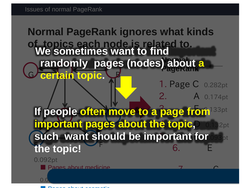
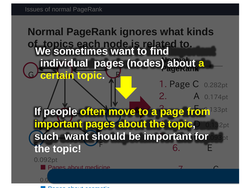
randomly: randomly -> individual (64, 63)
